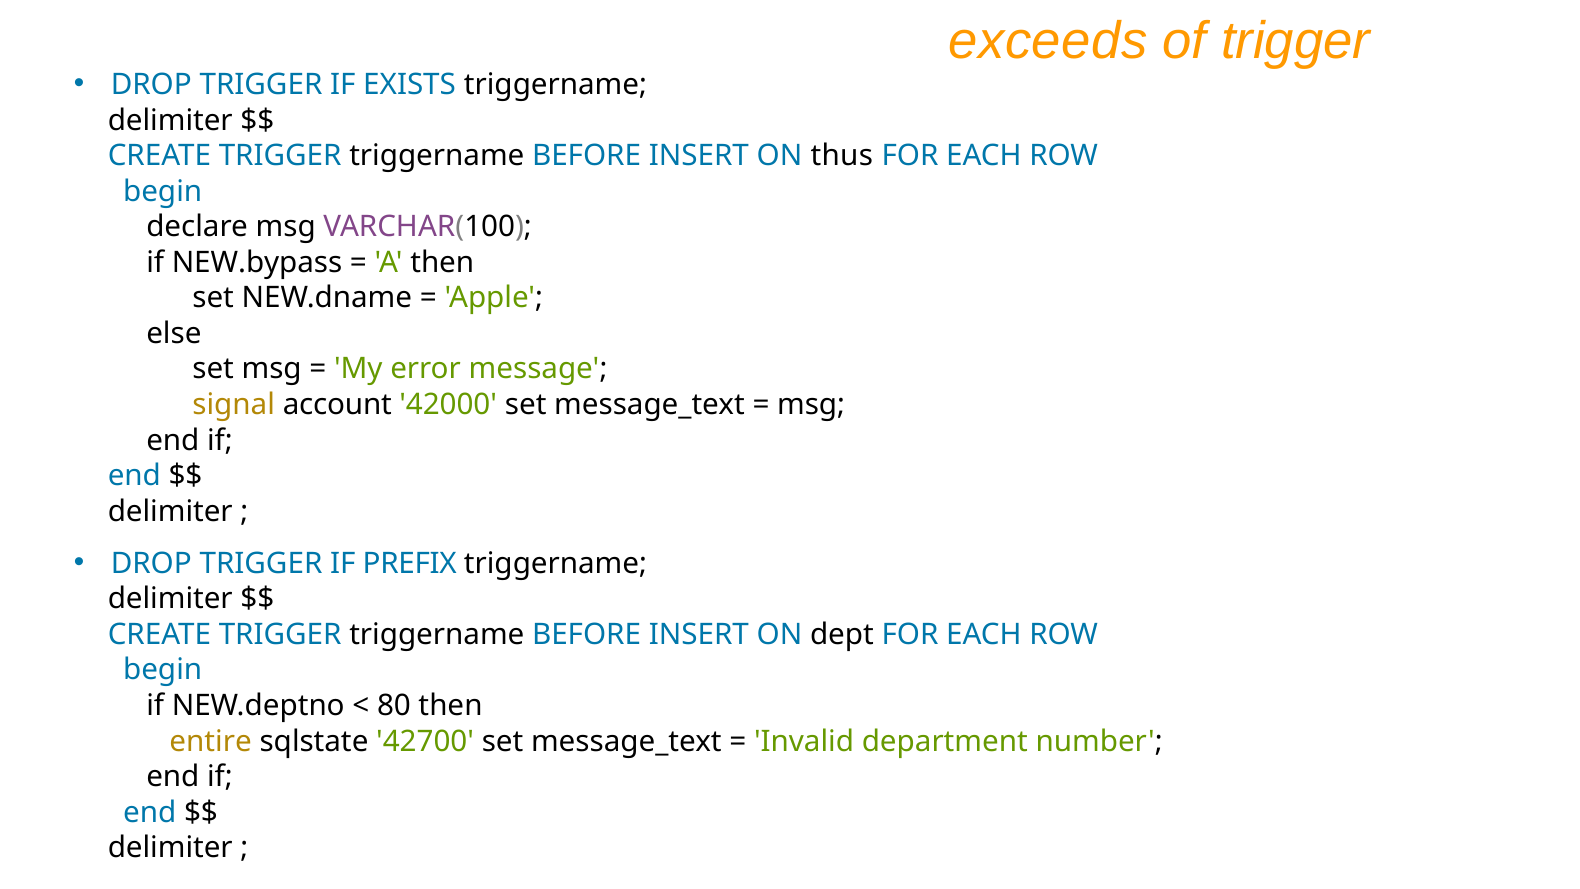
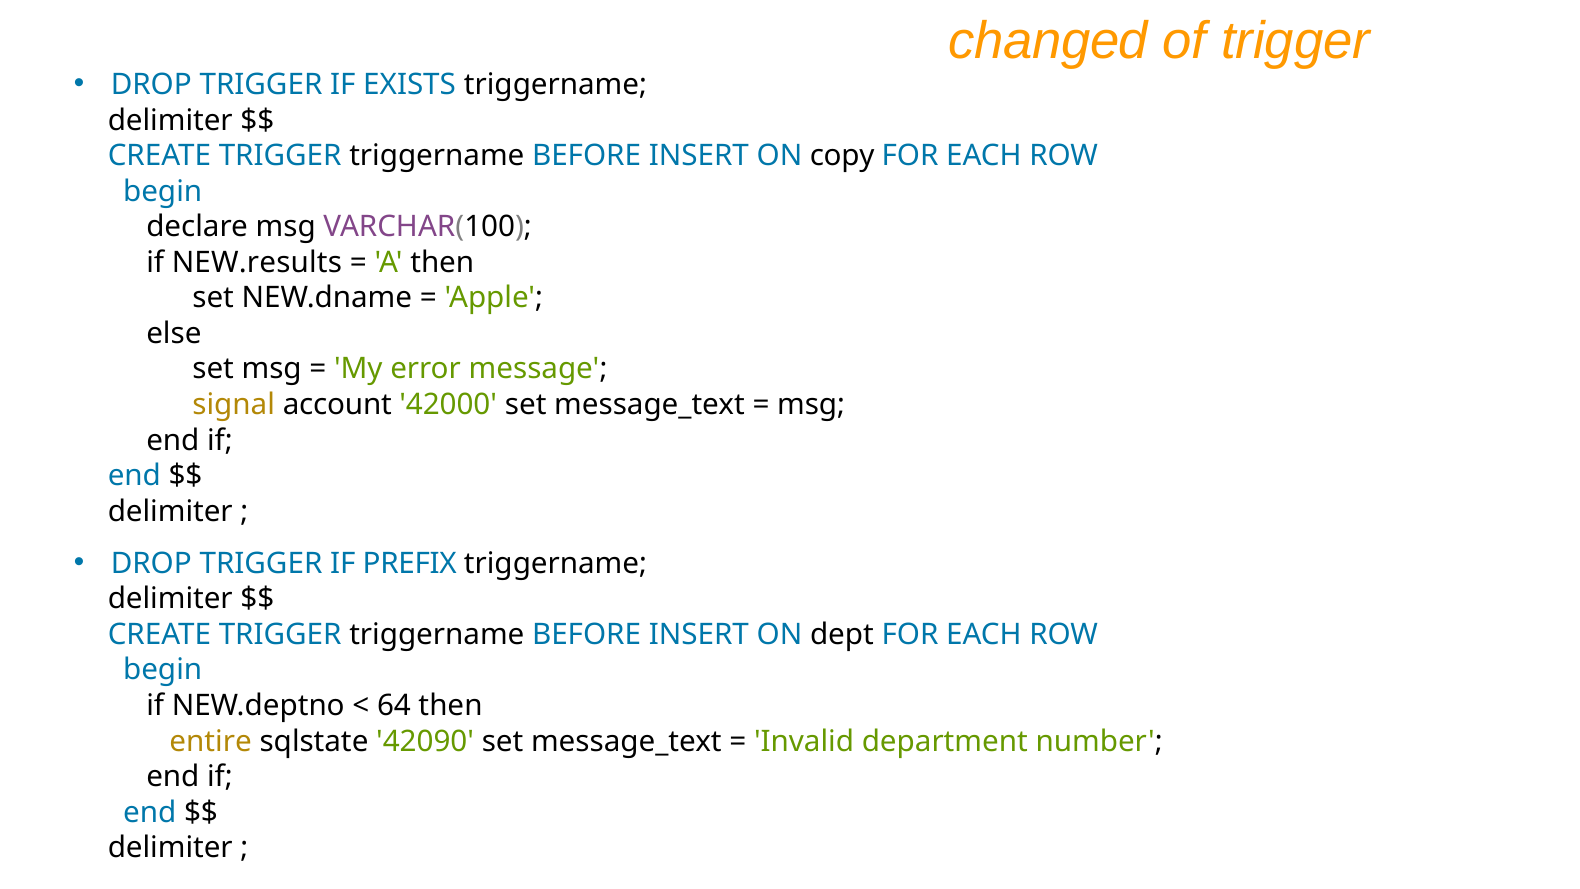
exceeds: exceeds -> changed (1048, 41)
thus: thus -> copy (842, 156)
NEW.bypass: NEW.bypass -> NEW.results (257, 262)
80: 80 -> 64 (394, 706)
42700: 42700 -> 42090 (425, 741)
